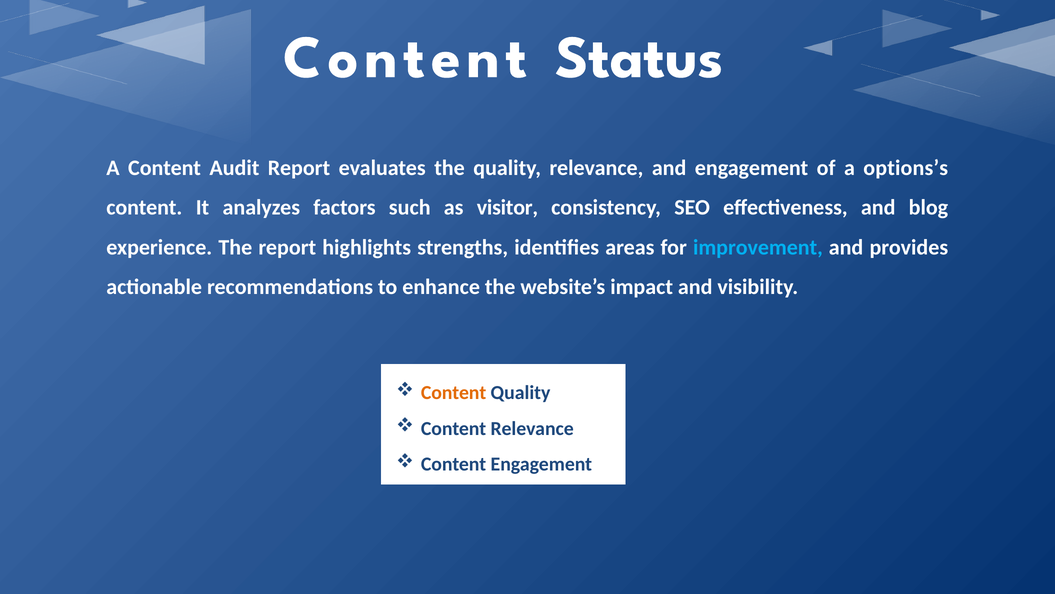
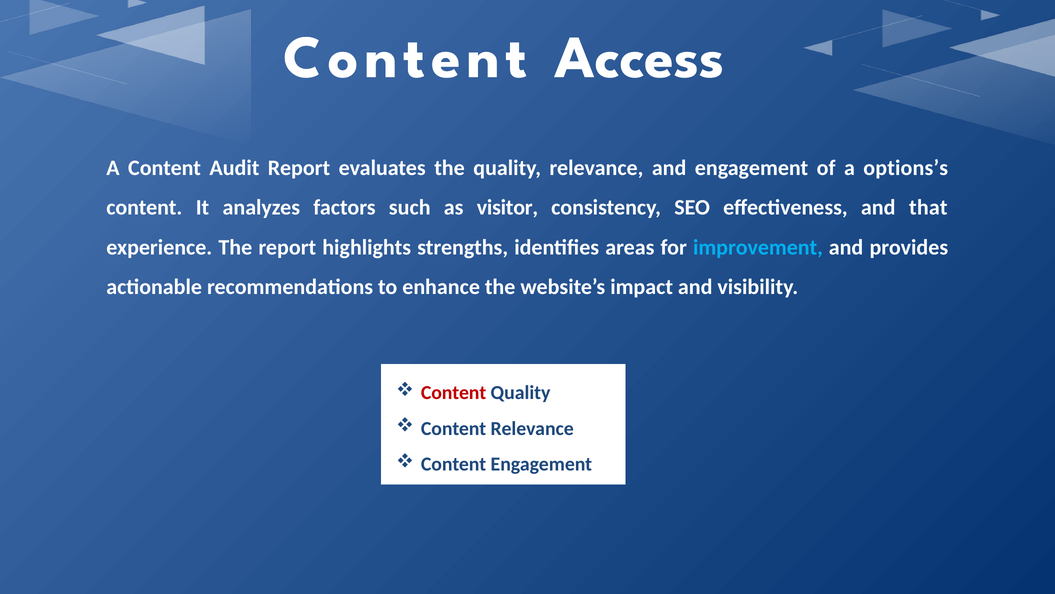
Status: Status -> Access (639, 57)
blog: blog -> that (928, 208)
Content colour: orange -> red (454, 393)
